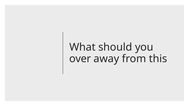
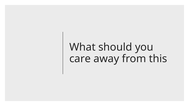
over: over -> care (80, 59)
